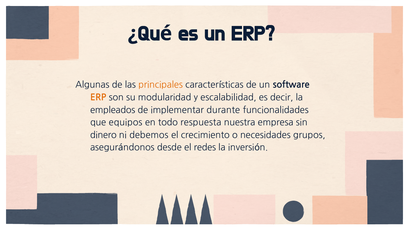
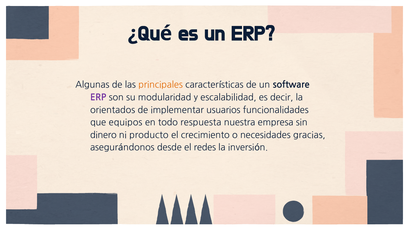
ERP colour: orange -> purple (98, 98)
empleados: empleados -> orientados (113, 110)
durante: durante -> usuarios (223, 110)
debemos: debemos -> producto (149, 135)
grupos: grupos -> gracias (309, 135)
